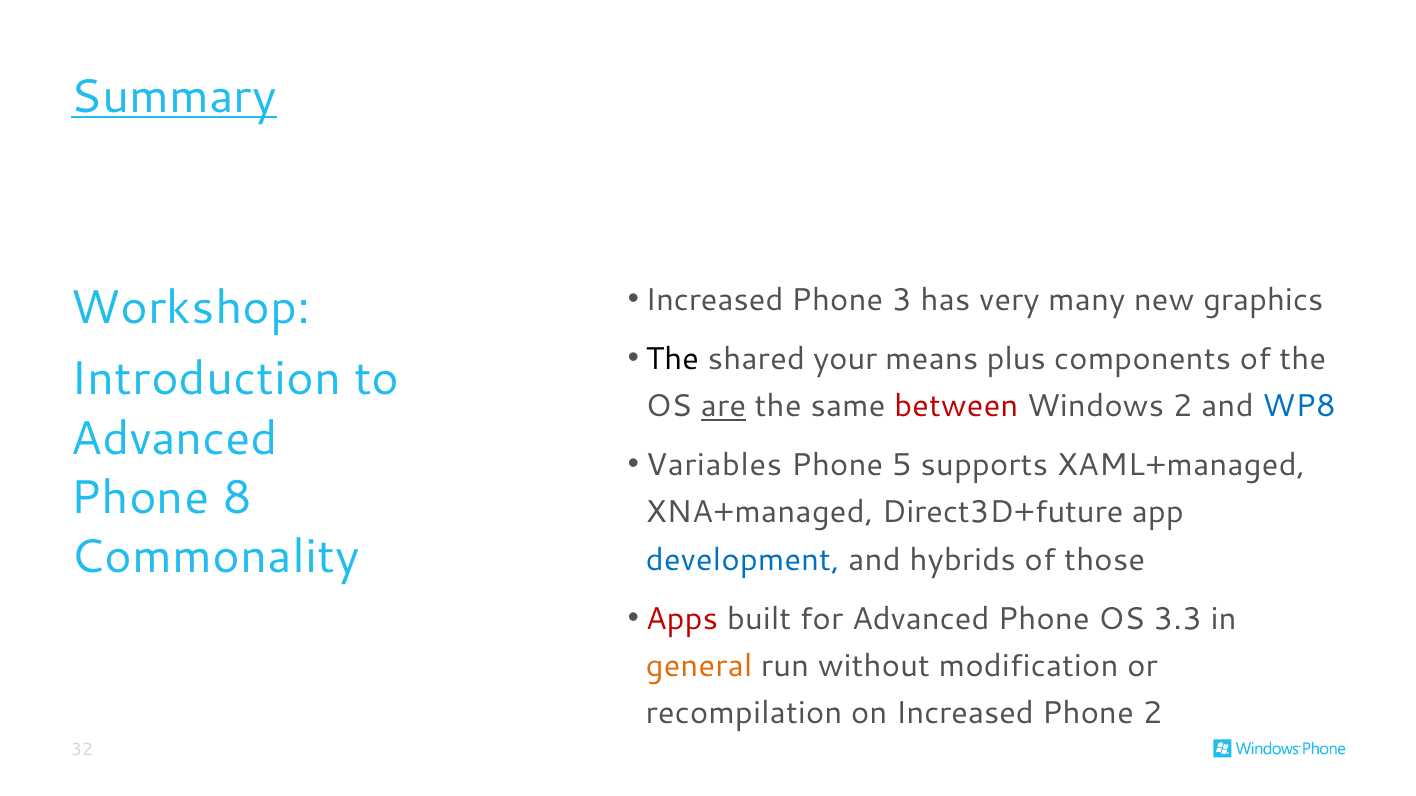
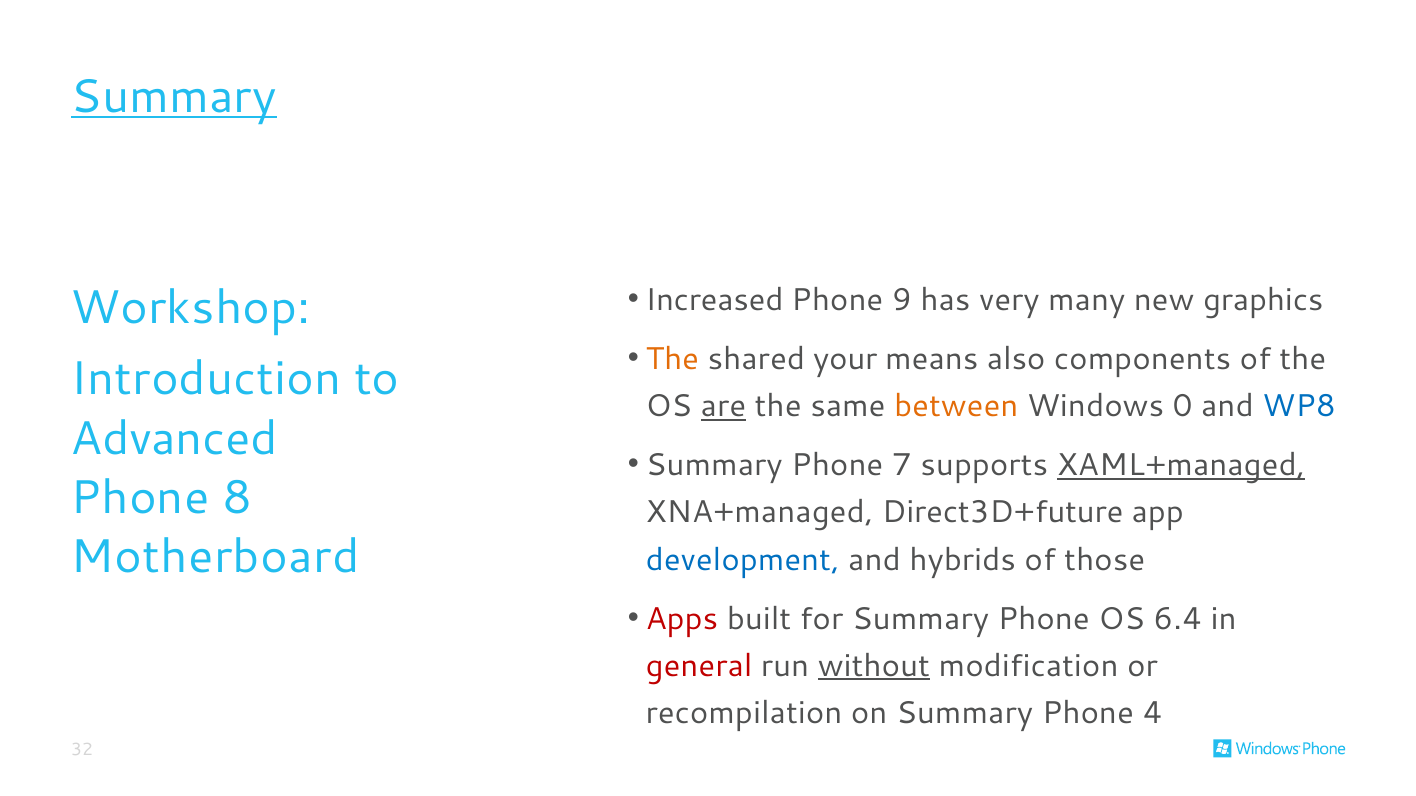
3: 3 -> 9 (902, 301)
The colour: black -> orange (672, 360)
plus: plus -> also (1016, 360)
between colour: red -> orange (956, 407)
Windows 2: 2 -> 0 (1183, 407)
Variables: Variables -> Summary (714, 466)
5: 5 -> 7 (902, 466)
XAML+managed underline: none -> present (1181, 466)
Commonality: Commonality -> Motherboard (215, 558)
for Advanced: Advanced -> Summary (920, 619)
3.3: 3.3 -> 6.4 (1178, 619)
general colour: orange -> red (699, 666)
without underline: none -> present (874, 666)
on Increased: Increased -> Summary (965, 713)
Phone 2: 2 -> 4 (1152, 713)
